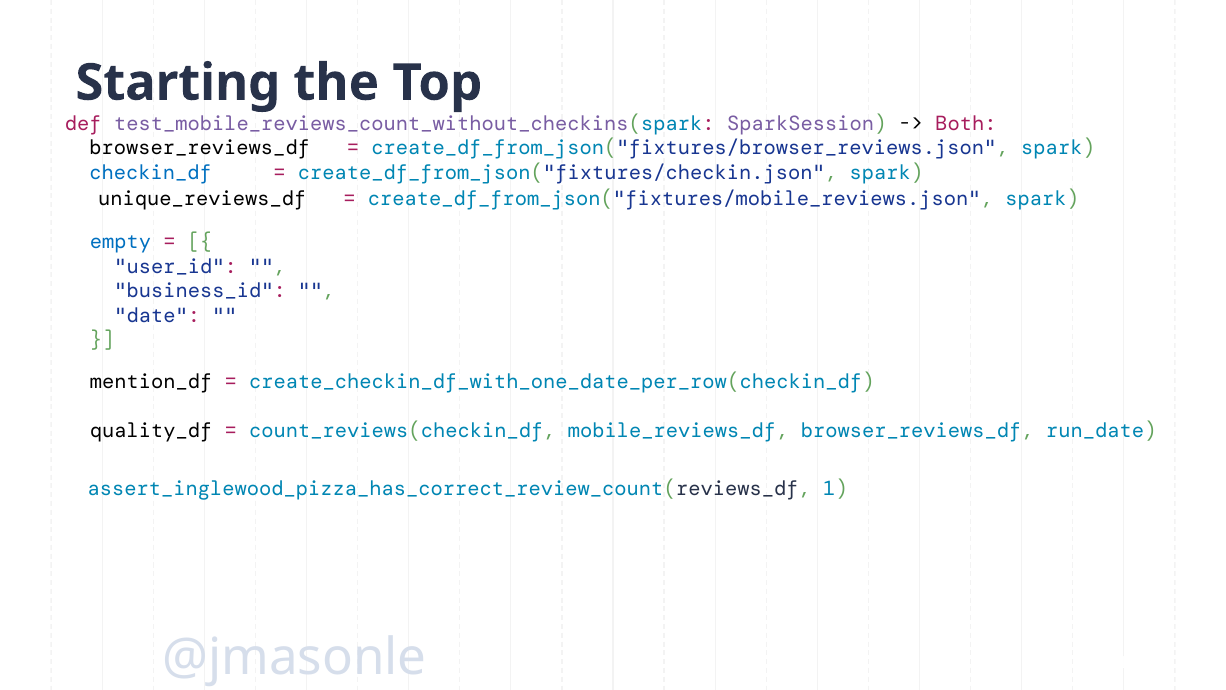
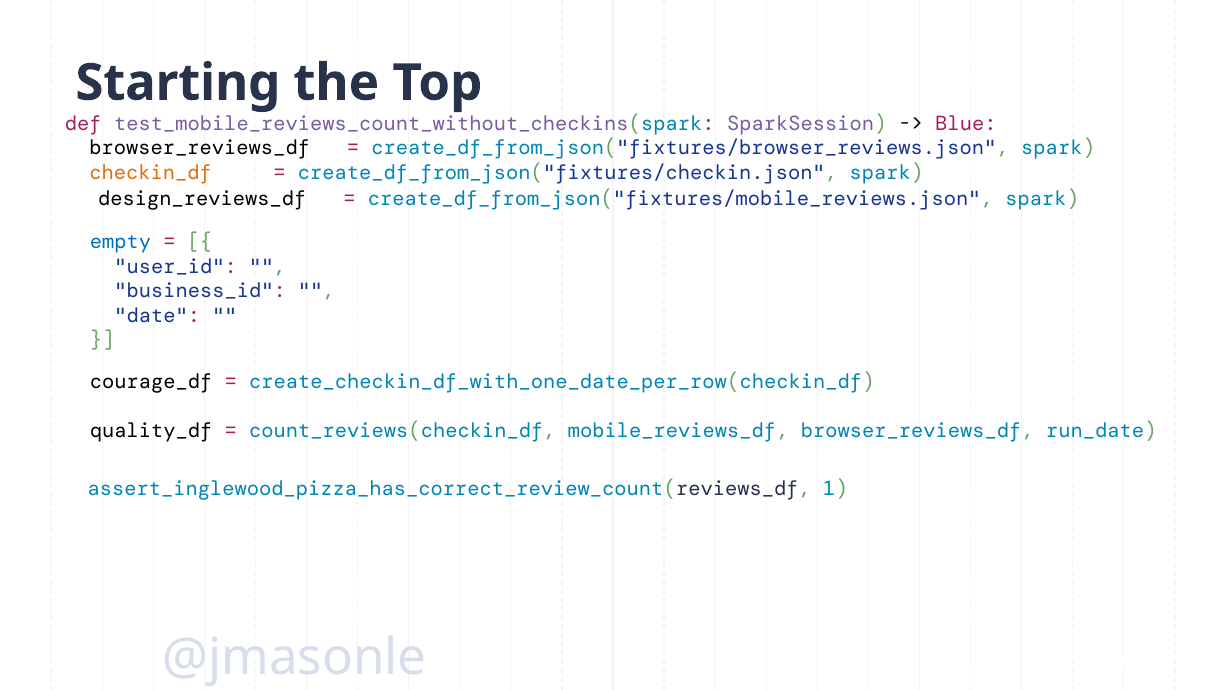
Both: Both -> Blue (966, 124)
checkin_df colour: blue -> orange (151, 173)
unique_reviews_df: unique_reviews_df -> design_reviews_df (202, 199)
mention_df: mention_df -> courage_df (151, 381)
